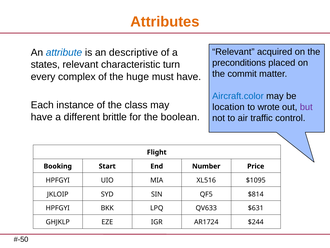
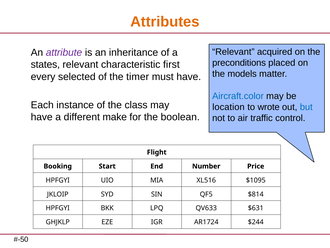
attribute colour: blue -> purple (64, 52)
descriptive: descriptive -> inheritance (134, 52)
turn: turn -> first (171, 64)
commit: commit -> models (242, 74)
complex: complex -> selected (77, 77)
huge: huge -> timer (138, 77)
but colour: purple -> blue (306, 107)
brittle: brittle -> make (115, 117)
